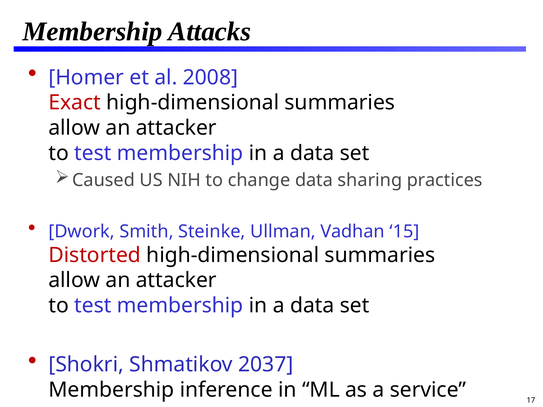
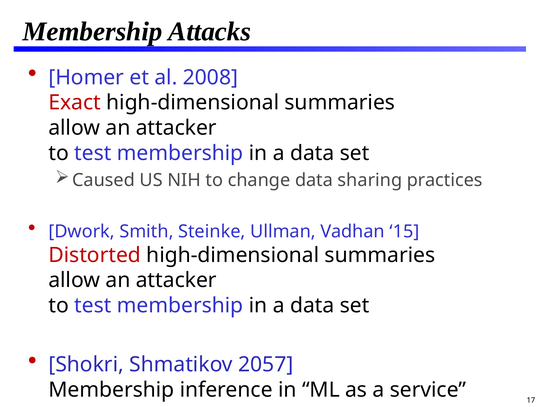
2037: 2037 -> 2057 (266, 365)
